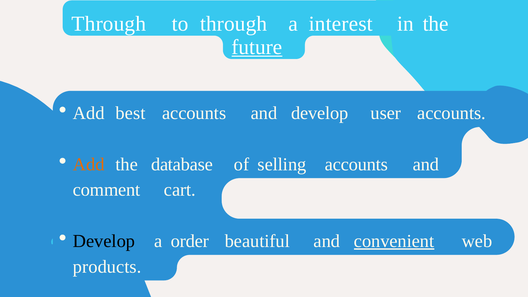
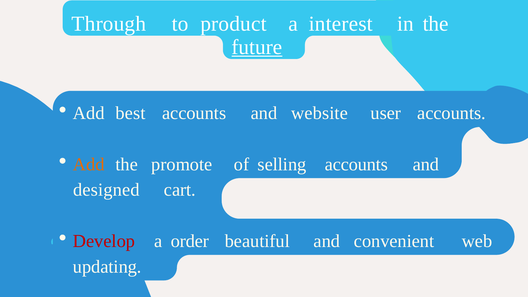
to through: through -> product (234, 24)
and develop: develop -> website (320, 113)
database: database -> promote (182, 164)
comment: comment -> designed (106, 190)
Develop colour: black -> red (104, 241)
convenient underline: present -> none (394, 241)
products: products -> updating (107, 267)
